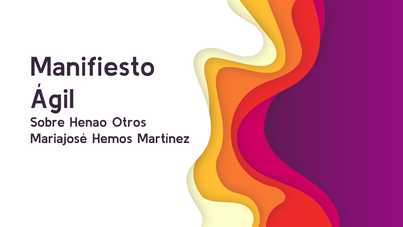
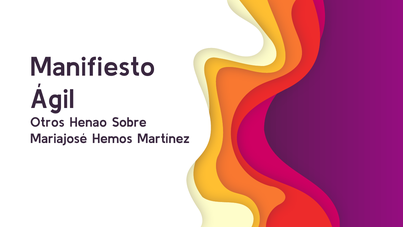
Sobre: Sobre -> Otros (47, 122)
Otros: Otros -> Sobre (129, 122)
